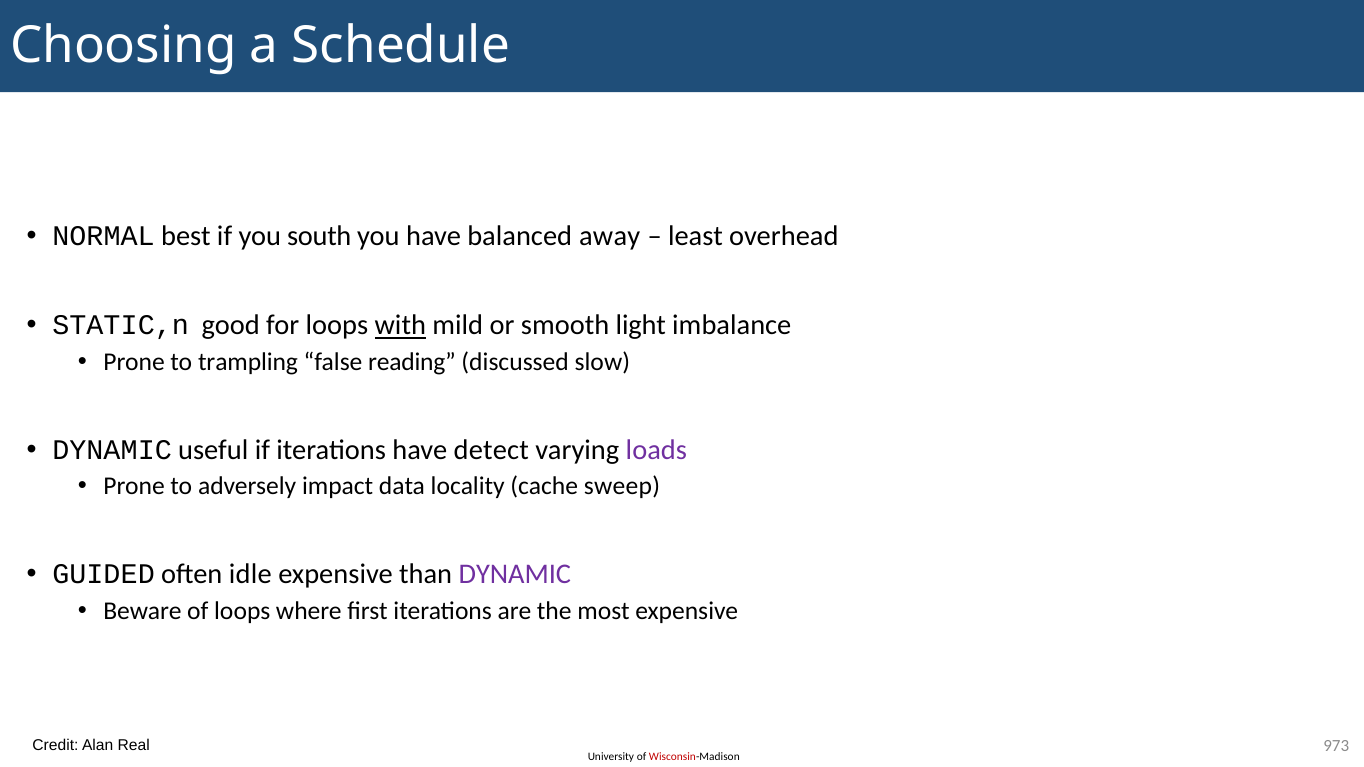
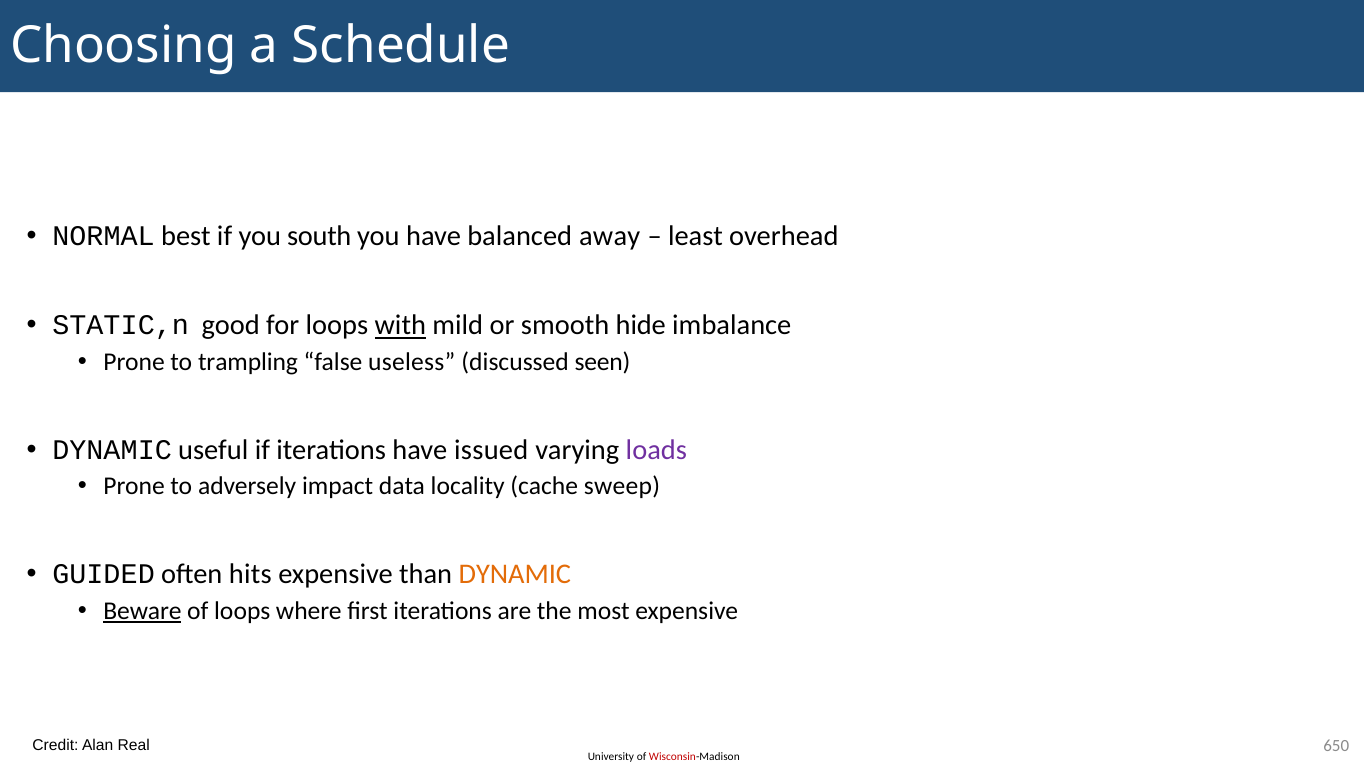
light: light -> hide (641, 326)
reading: reading -> useless (412, 362)
slow: slow -> seen (602, 362)
detect: detect -> issued (491, 450)
idle: idle -> hits (250, 575)
DYNAMIC colour: purple -> orange (515, 575)
Beware underline: none -> present (142, 611)
973: 973 -> 650 (1336, 746)
